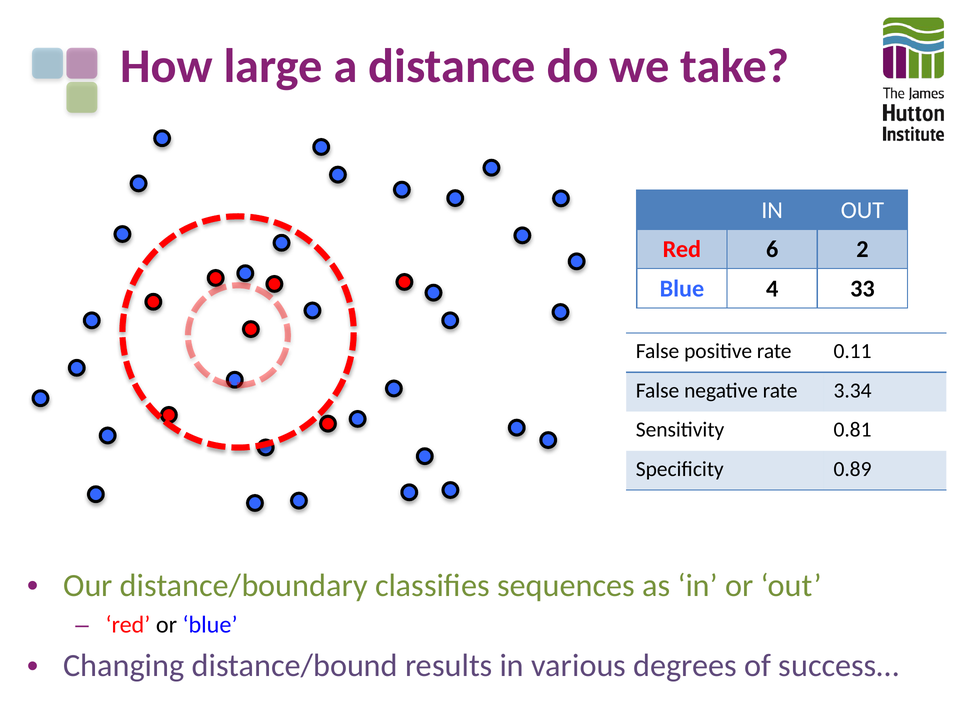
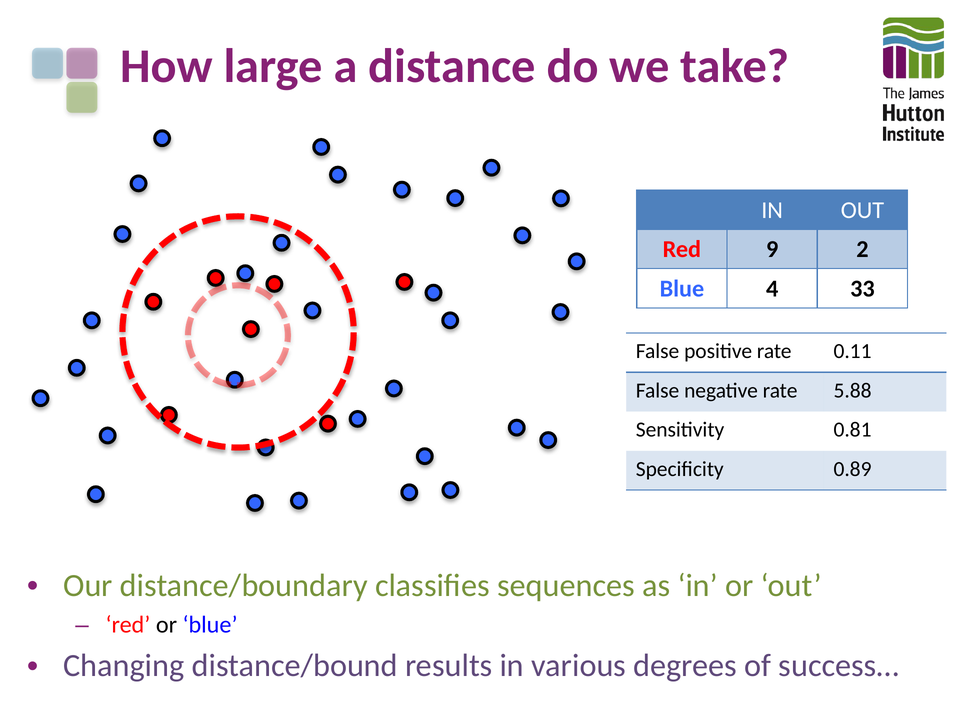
6: 6 -> 9 (772, 249)
3.34: 3.34 -> 5.88 (853, 391)
